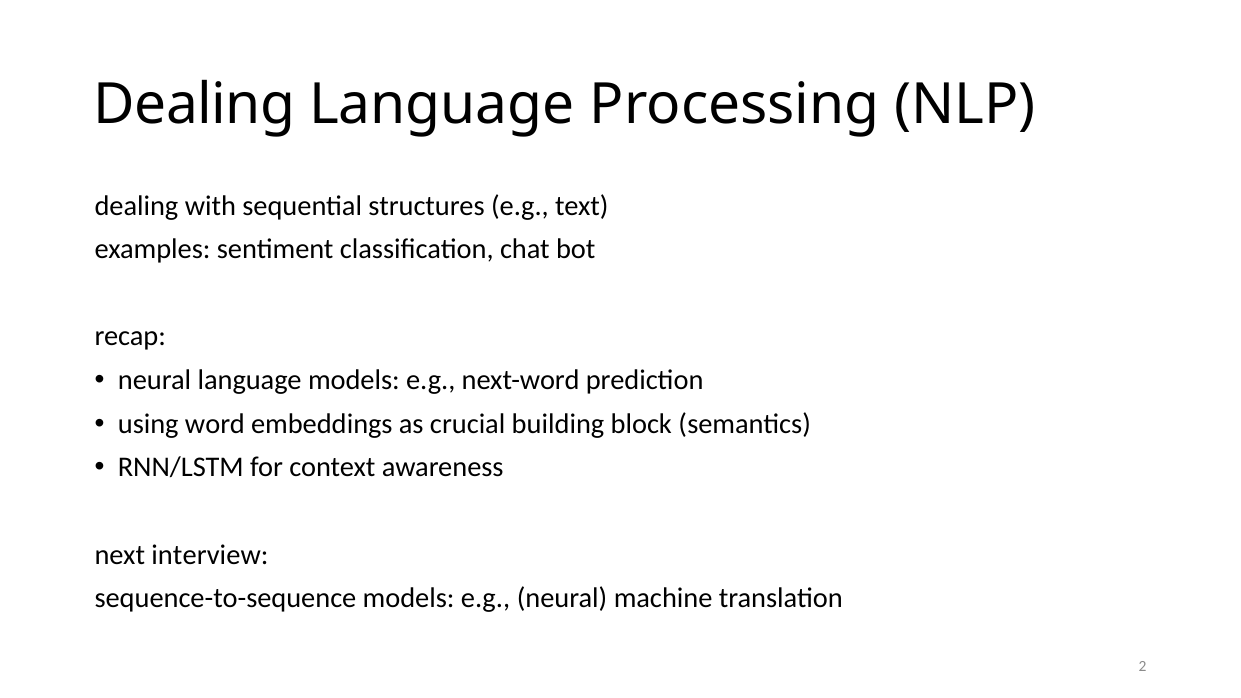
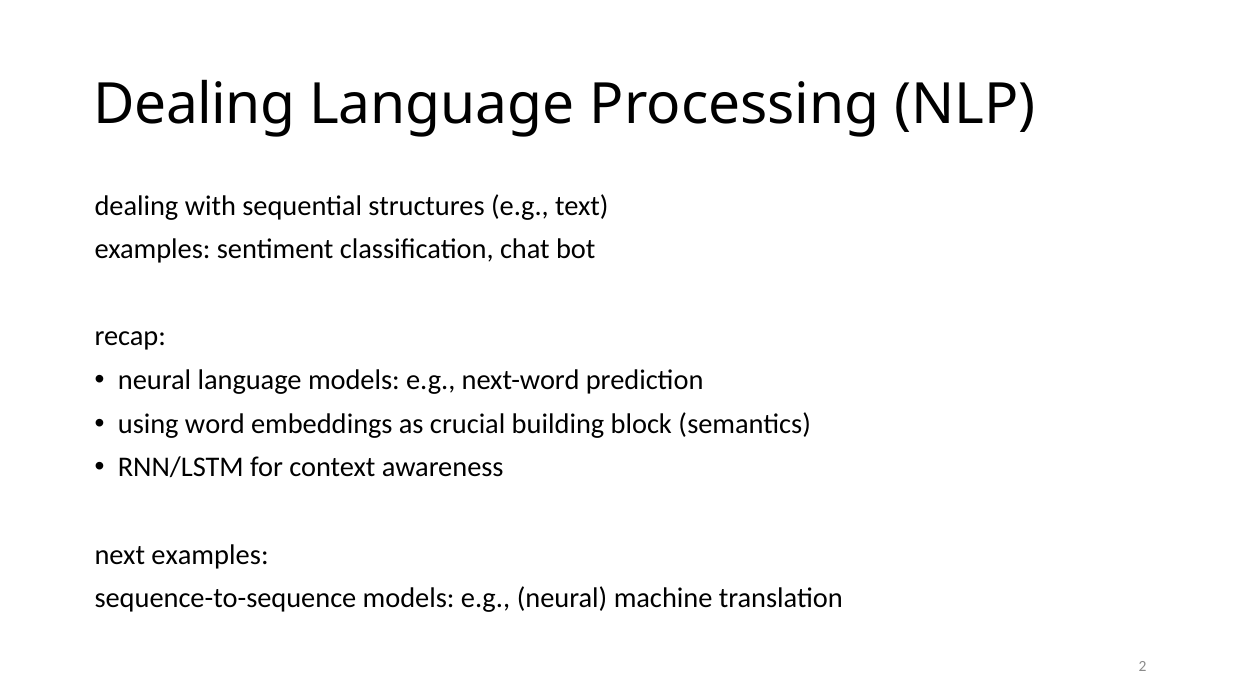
next interview: interview -> examples (210, 555)
